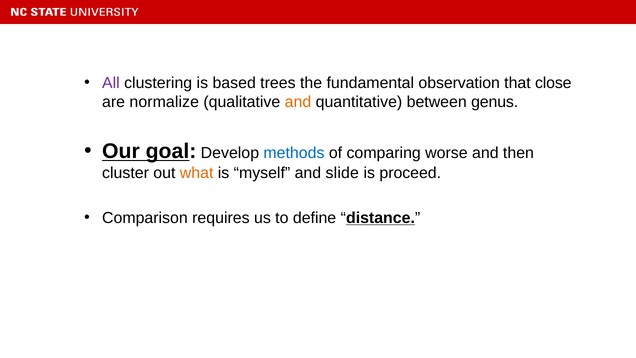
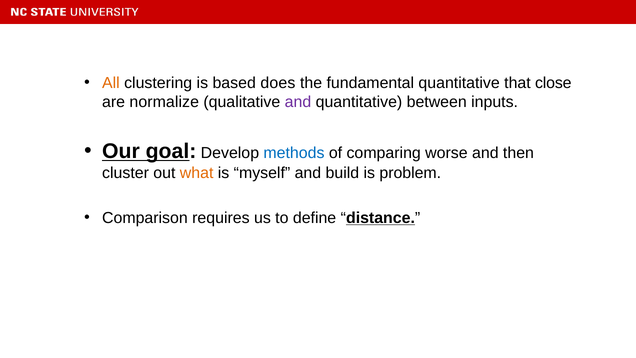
All colour: purple -> orange (111, 83)
trees: trees -> does (278, 83)
fundamental observation: observation -> quantitative (459, 83)
and colour: orange -> purple (298, 102)
genus: genus -> inputs (495, 102)
slide: slide -> build (342, 173)
proceed: proceed -> problem (410, 173)
